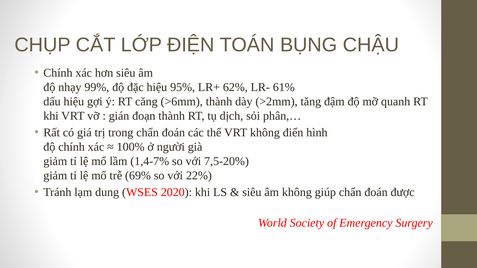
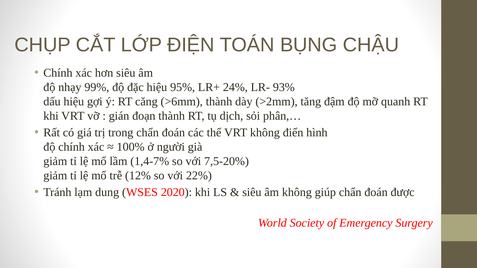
62%: 62% -> 24% (235, 87)
61%: 61% -> 93% (284, 87)
69%: 69% -> 12% (138, 176)
